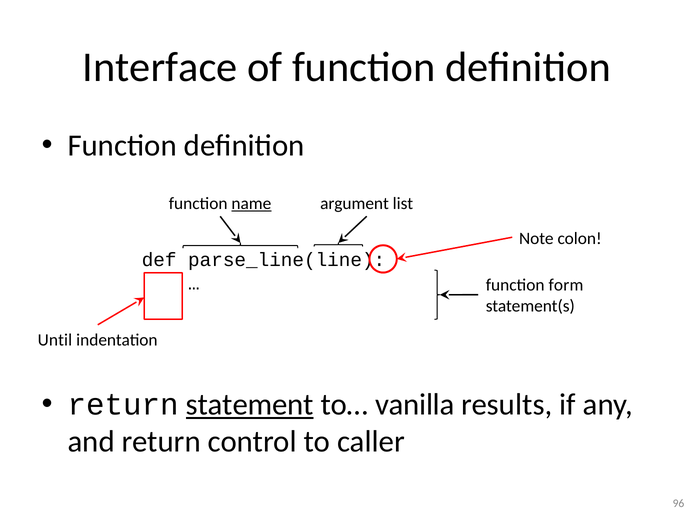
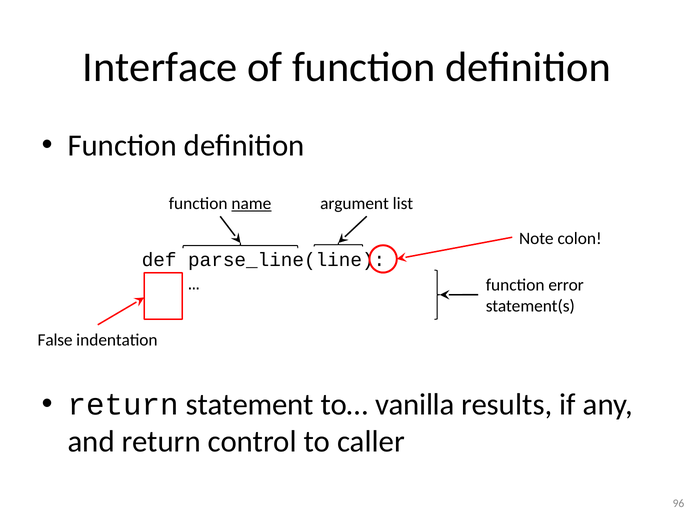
form: form -> error (566, 285)
Until: Until -> False (55, 340)
statement underline: present -> none (250, 405)
